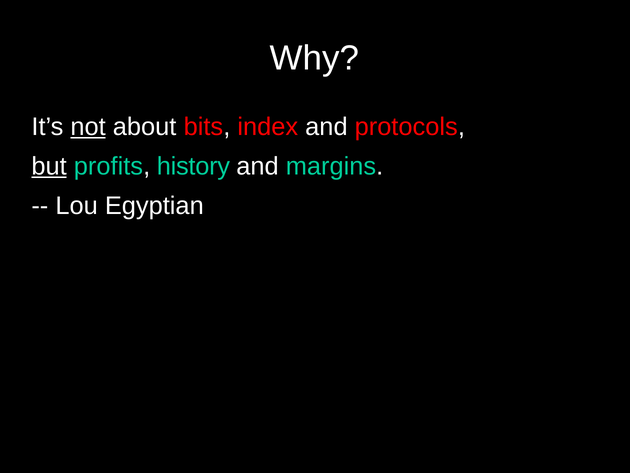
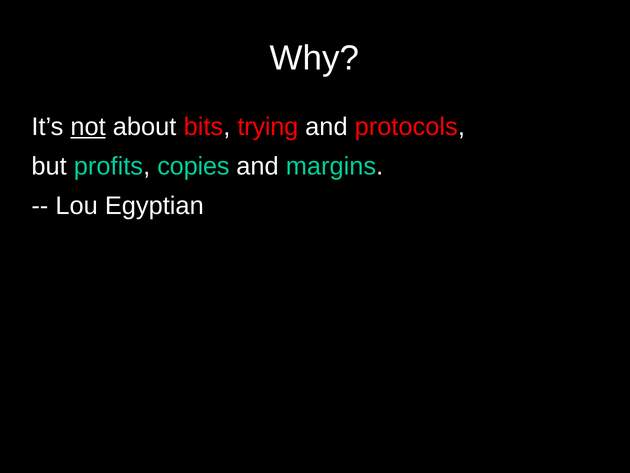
index: index -> trying (268, 127)
but underline: present -> none (49, 166)
history: history -> copies (193, 166)
